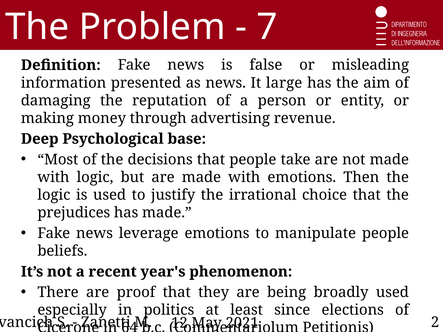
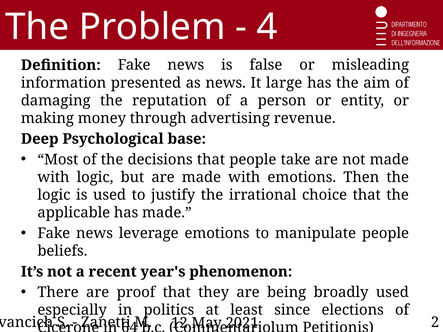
7: 7 -> 4 (267, 27)
prejudices: prejudices -> applicable (74, 213)
